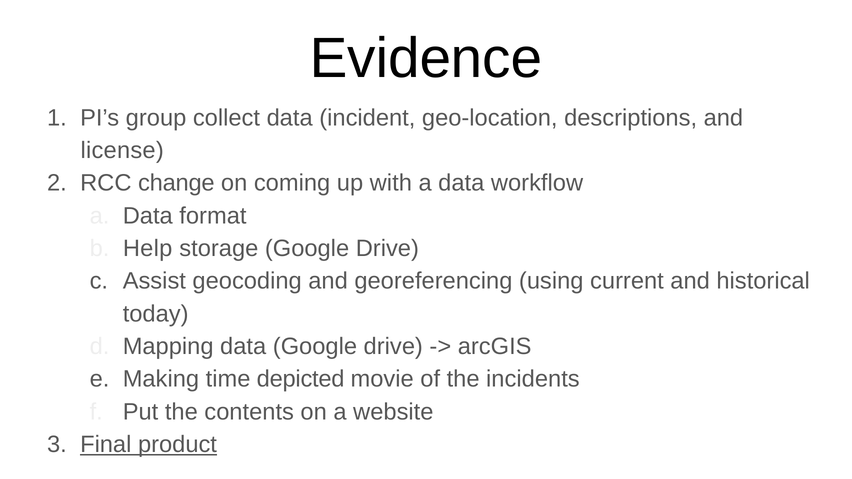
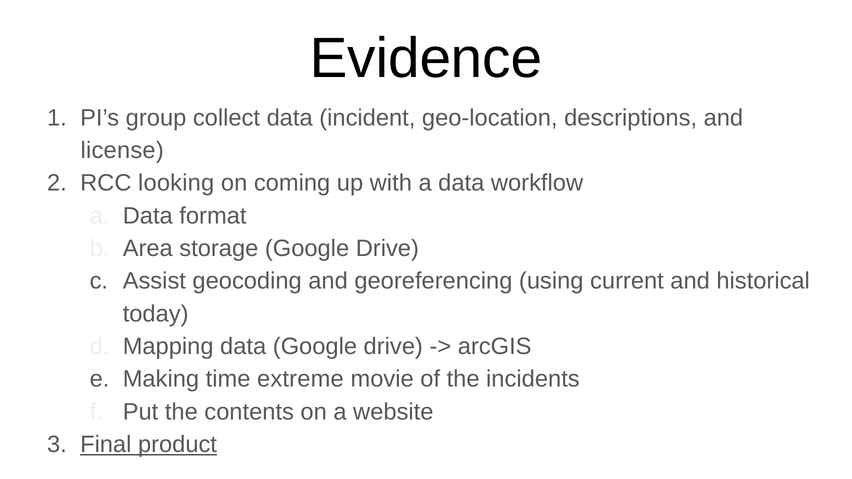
change: change -> looking (176, 183)
Help: Help -> Area (148, 249)
depicted: depicted -> extreme (300, 379)
